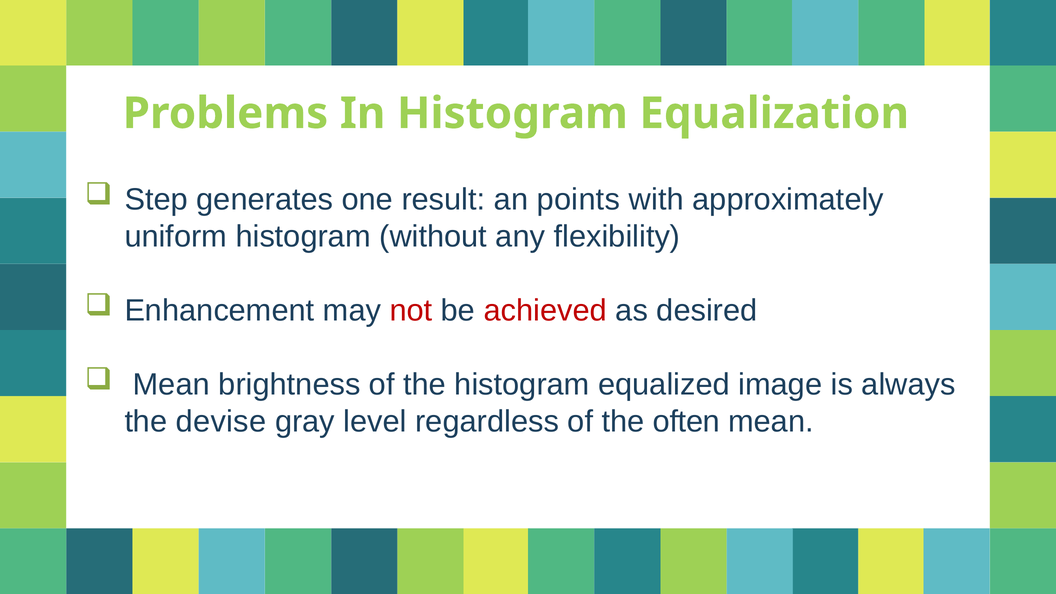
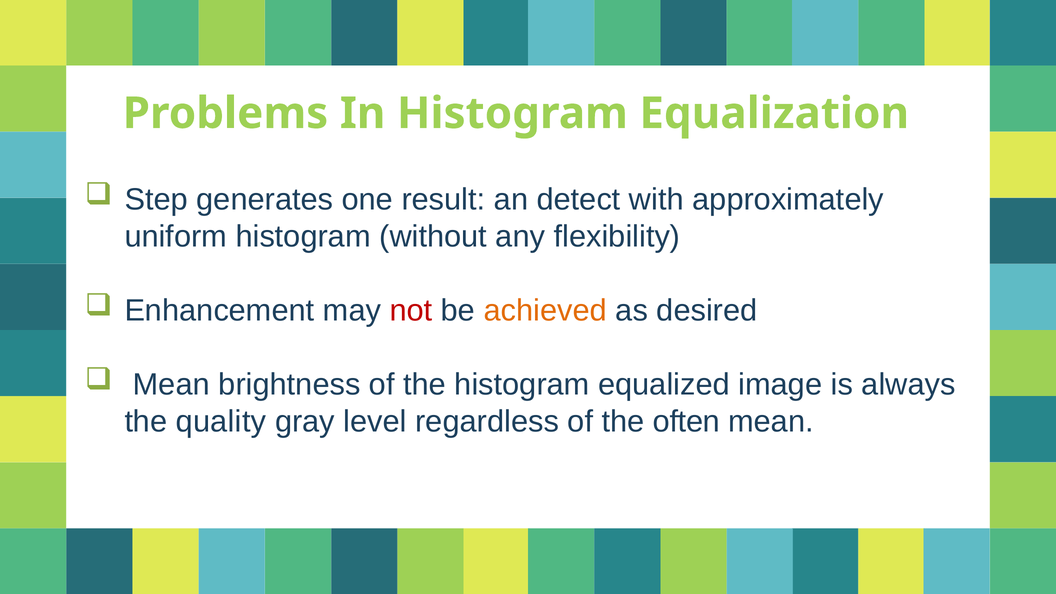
points: points -> detect (579, 200)
achieved colour: red -> orange (545, 311)
devise: devise -> quality (221, 422)
